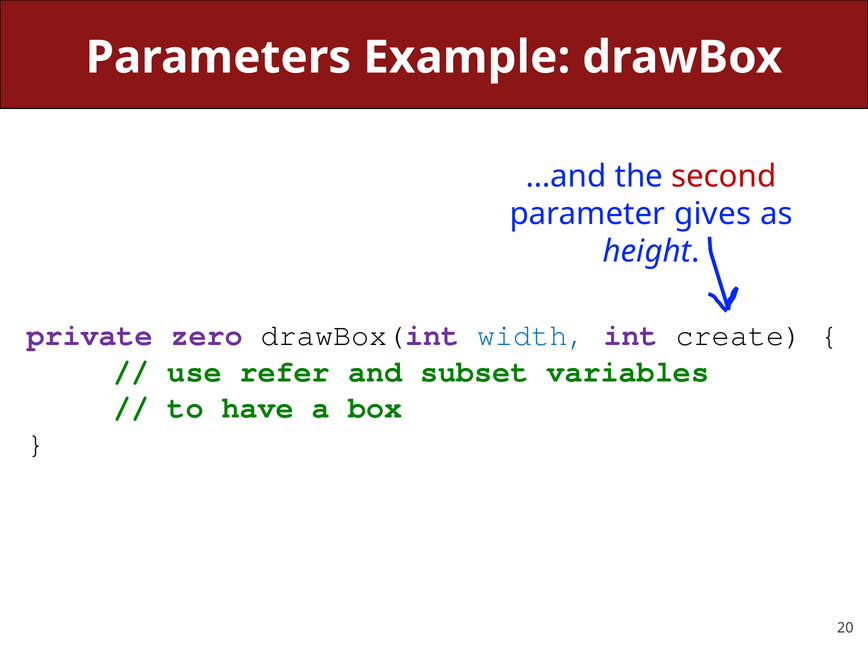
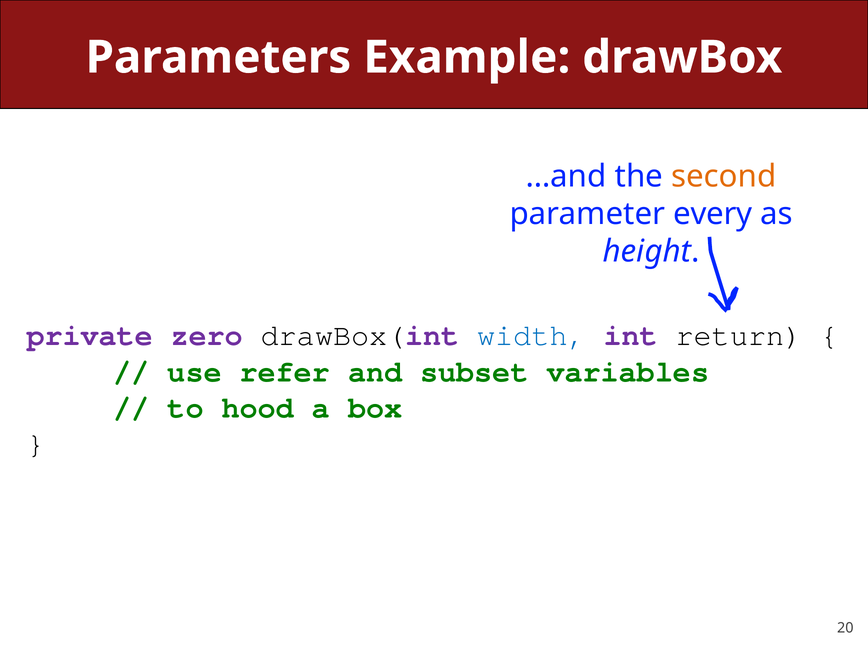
second colour: red -> orange (724, 176)
gives: gives -> every (713, 214)
create: create -> return (739, 335)
have: have -> hood (258, 408)
